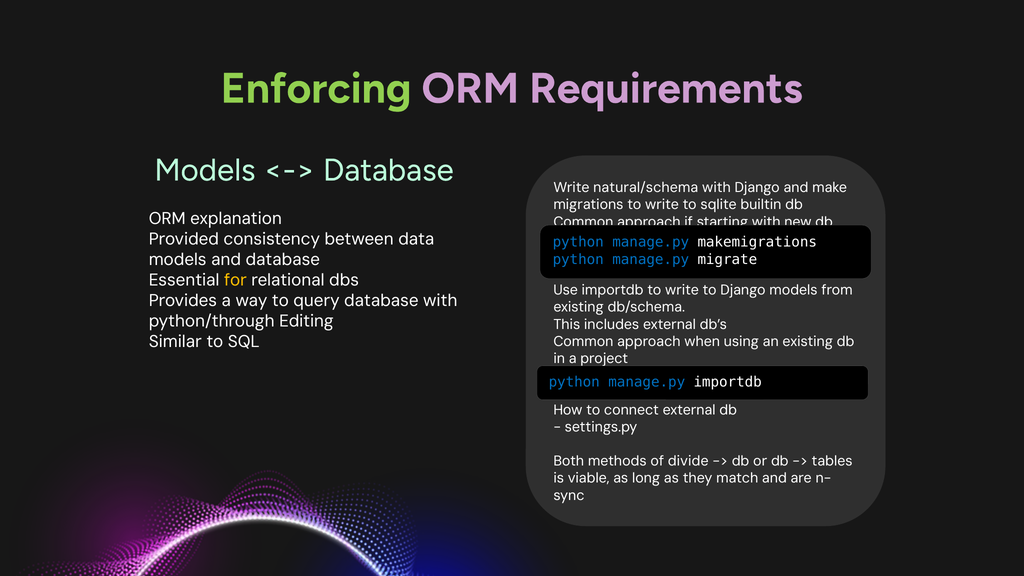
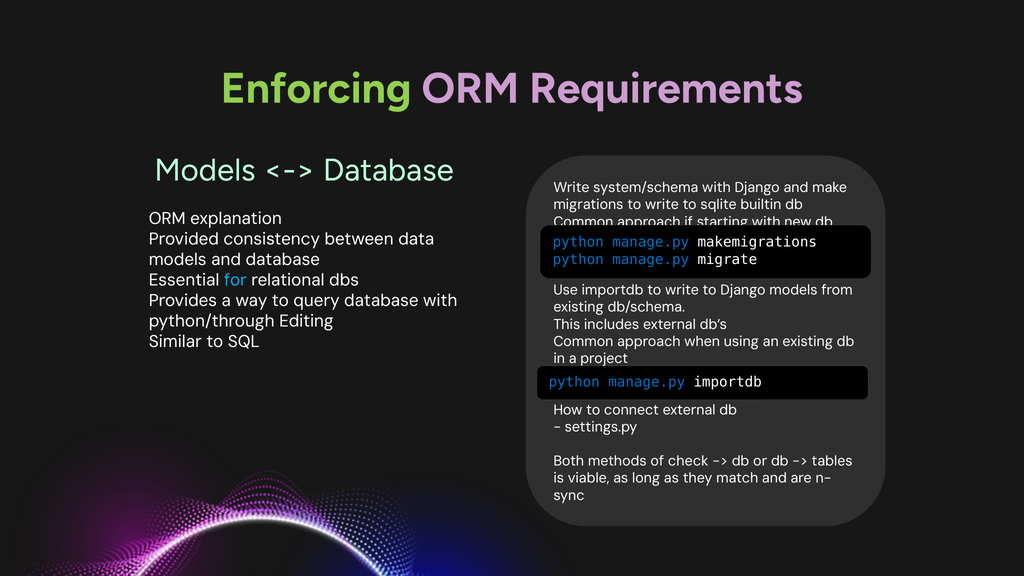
natural/schema: natural/schema -> system/schema (646, 188)
for colour: yellow -> light blue (235, 280)
divide: divide -> check (688, 461)
